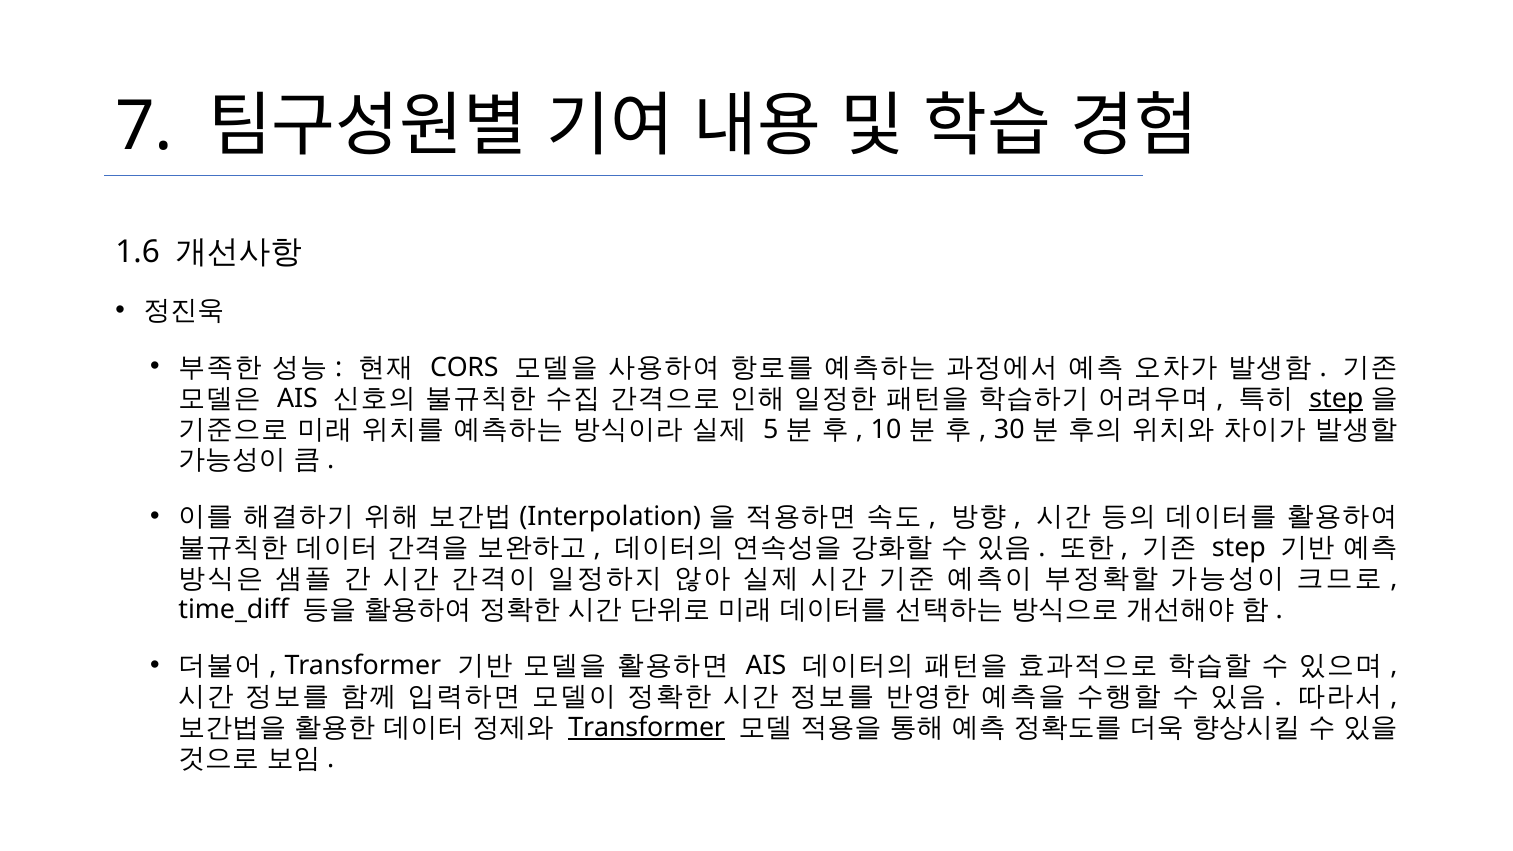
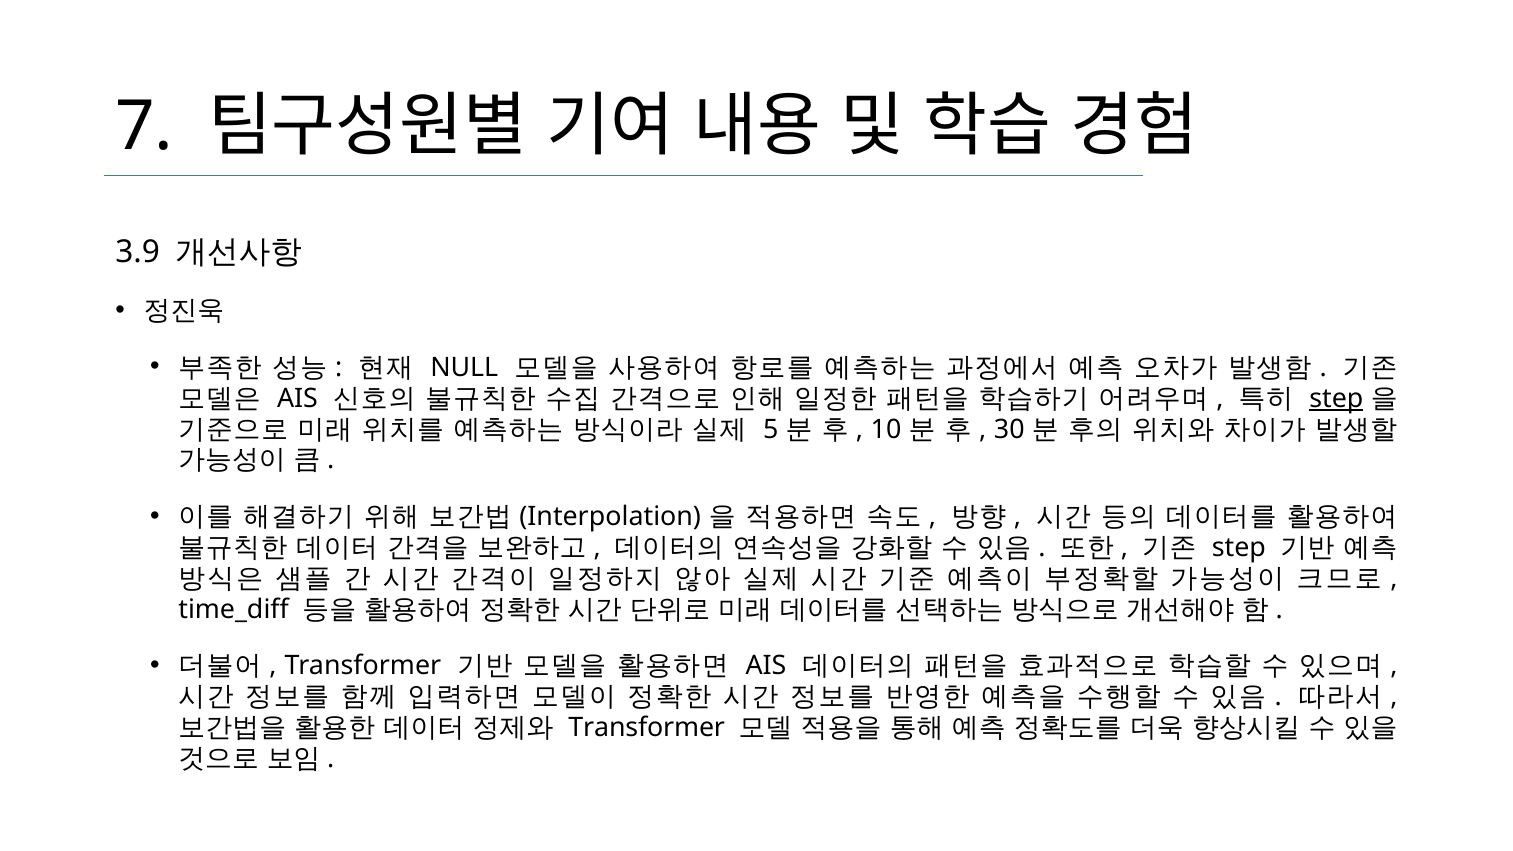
1.6: 1.6 -> 3.9 (138, 252)
CORS: CORS -> NULL (464, 367)
Transformer underline: present -> none (647, 728)
